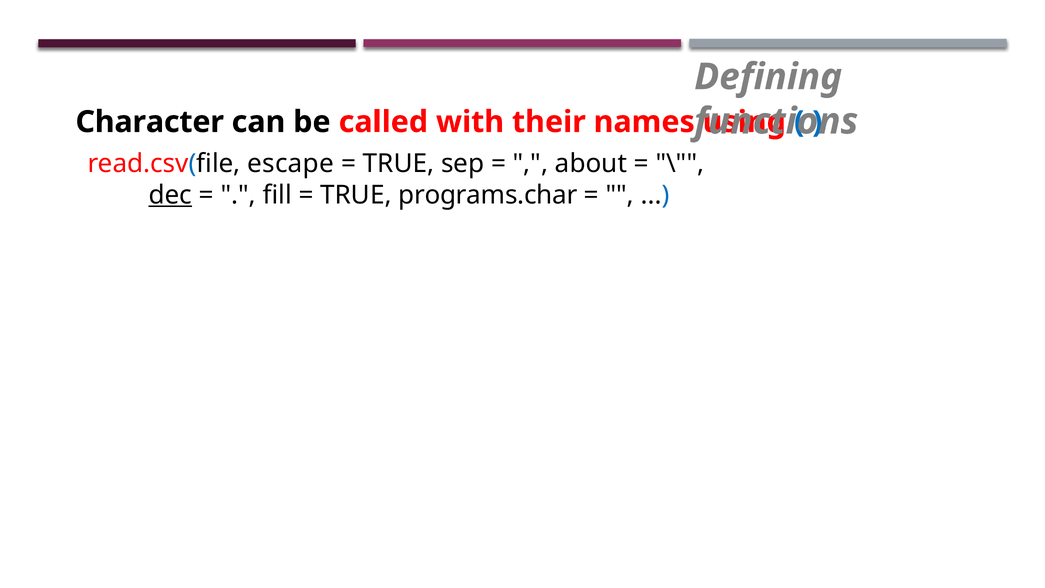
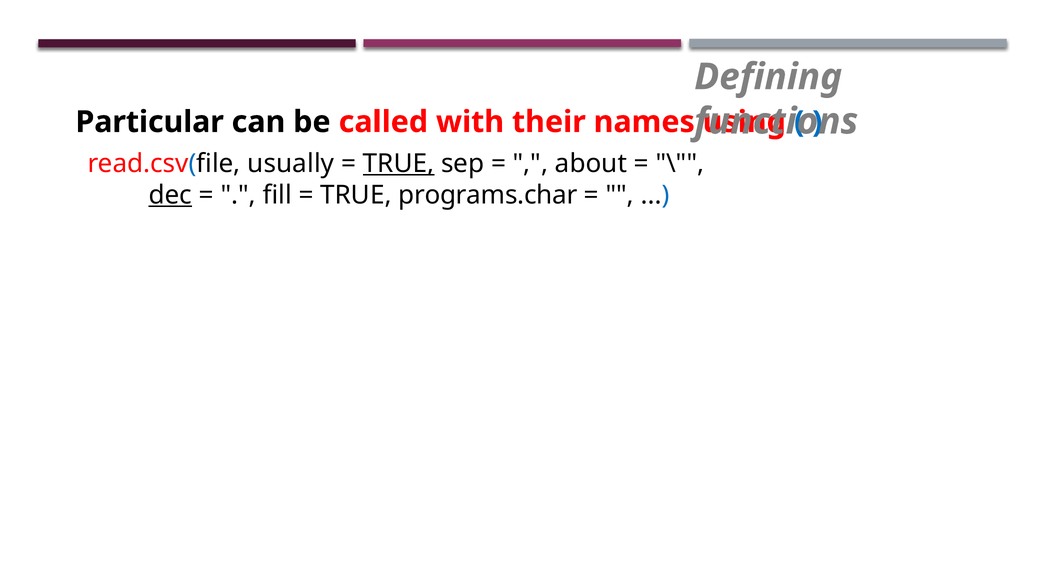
Character: Character -> Particular (150, 122)
escape: escape -> usually (291, 164)
TRUE underline: none -> present (399, 164)
